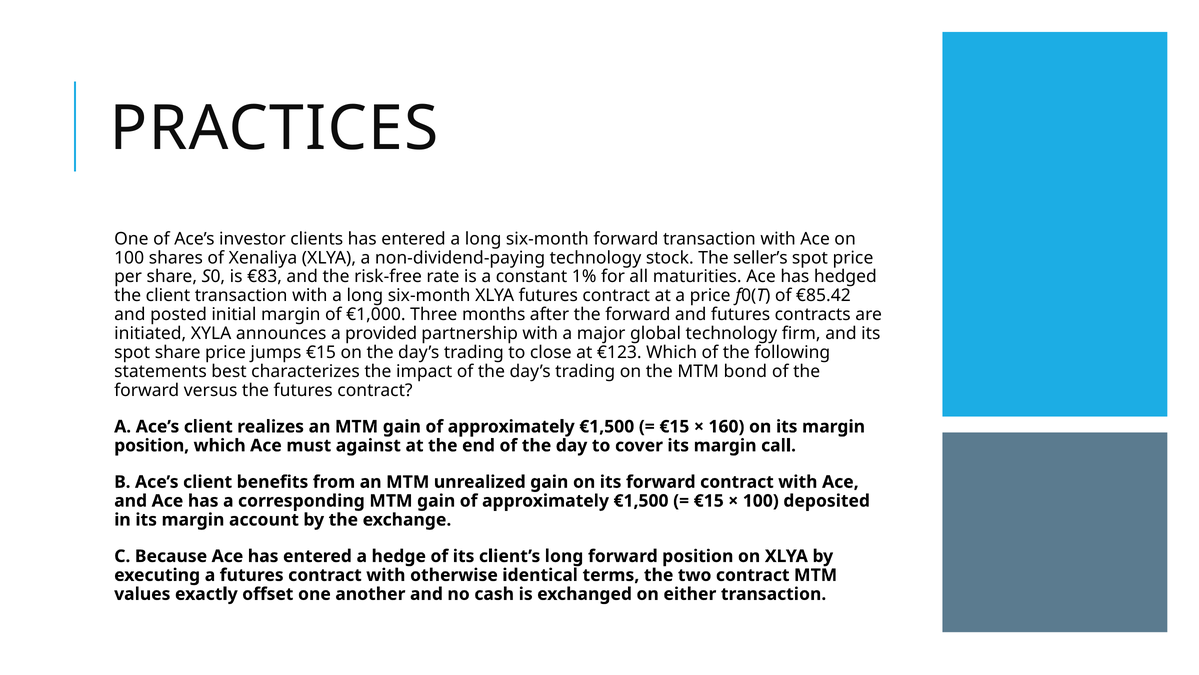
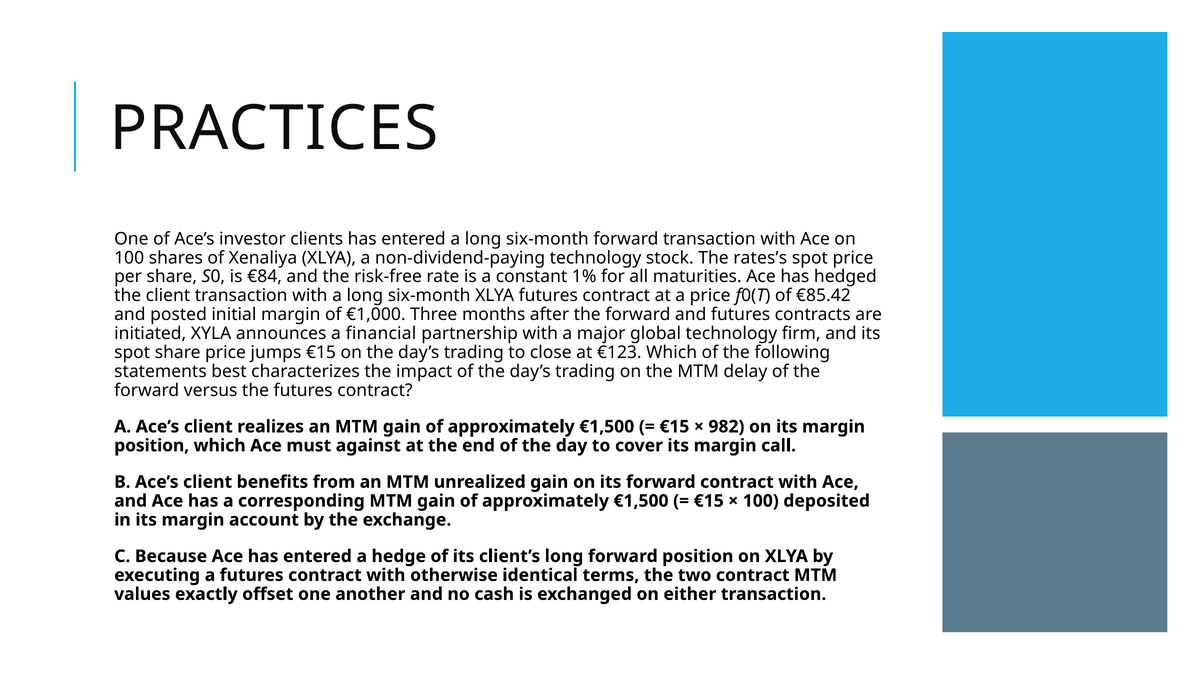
seller’s: seller’s -> rates’s (760, 258)
€83: €83 -> €84 (265, 276)
provided: provided -> financial (381, 333)
bond: bond -> delay (745, 371)
160: 160 -> 982 (726, 426)
